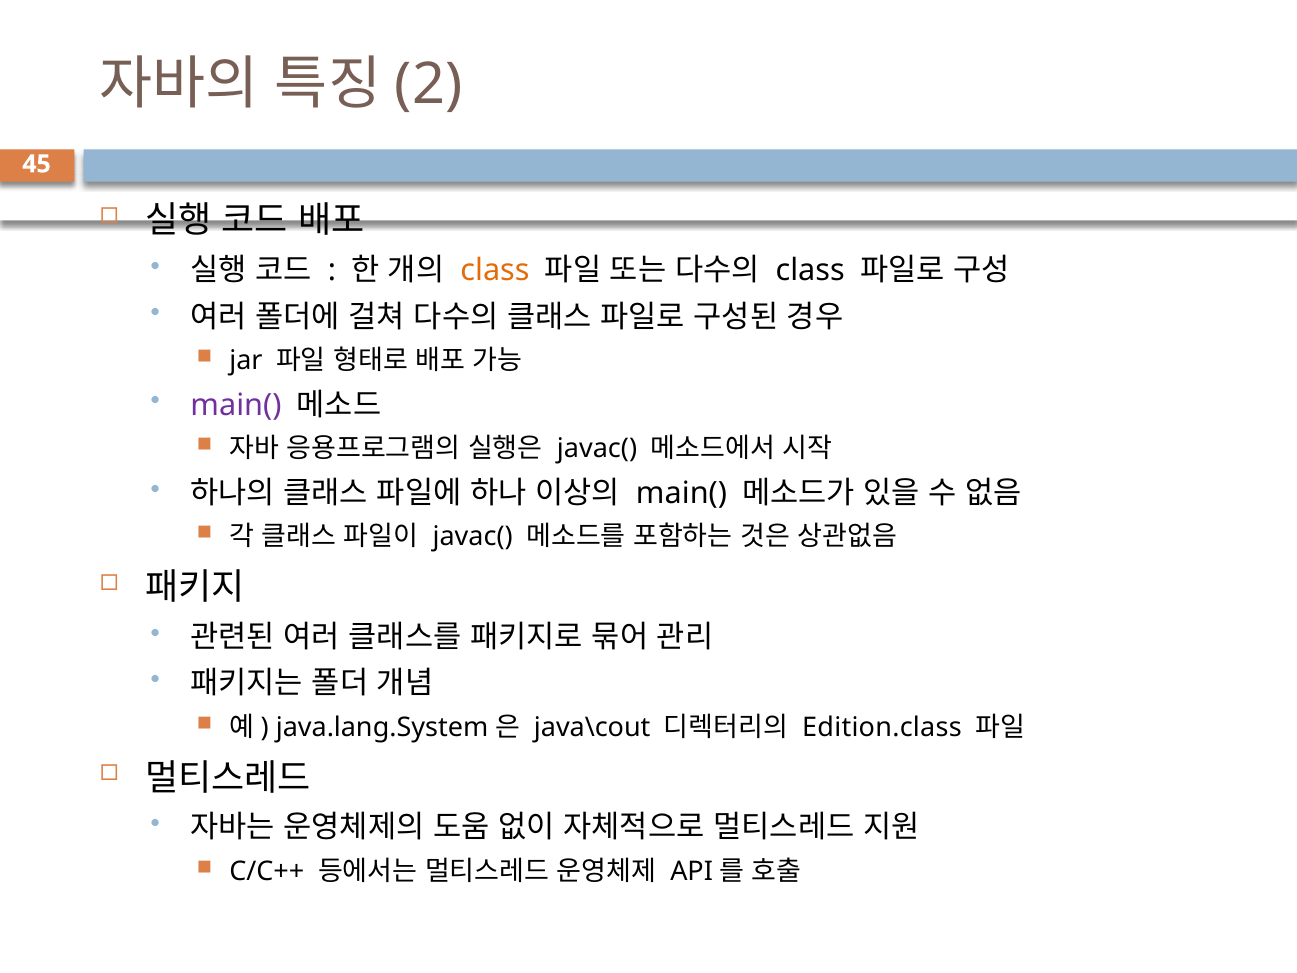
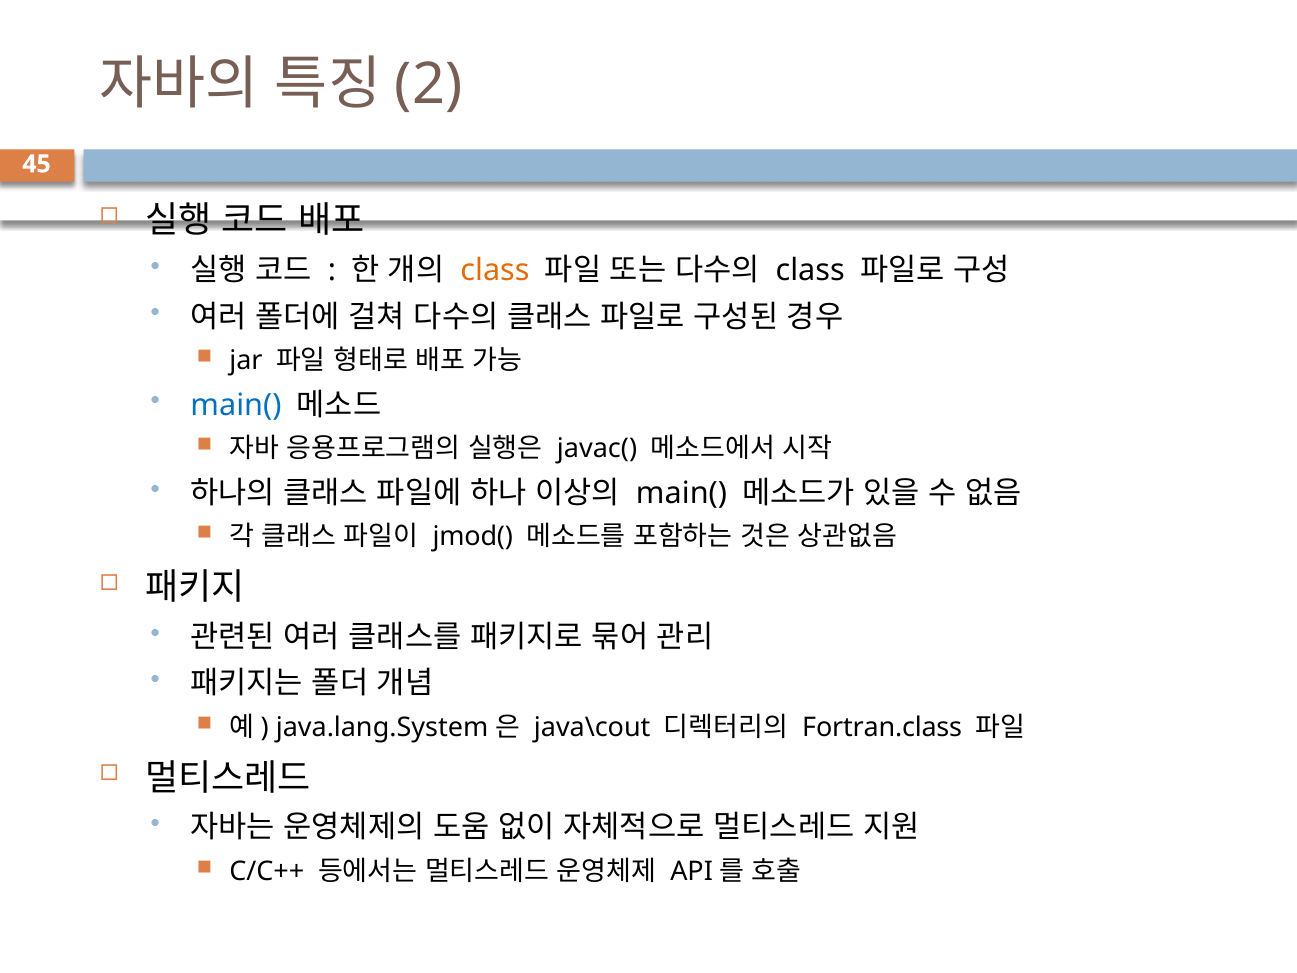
main( colour: purple -> blue (236, 405)
javac(: javac( -> jmod( (473, 536)
Edition.class: Edition.class -> Fortran.class (882, 727)
